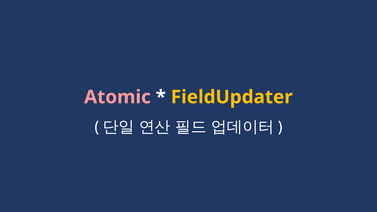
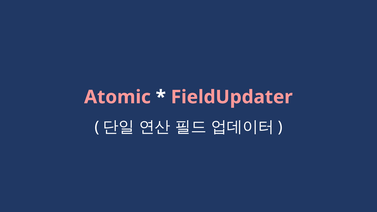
FieldUpdater colour: yellow -> pink (232, 97)
